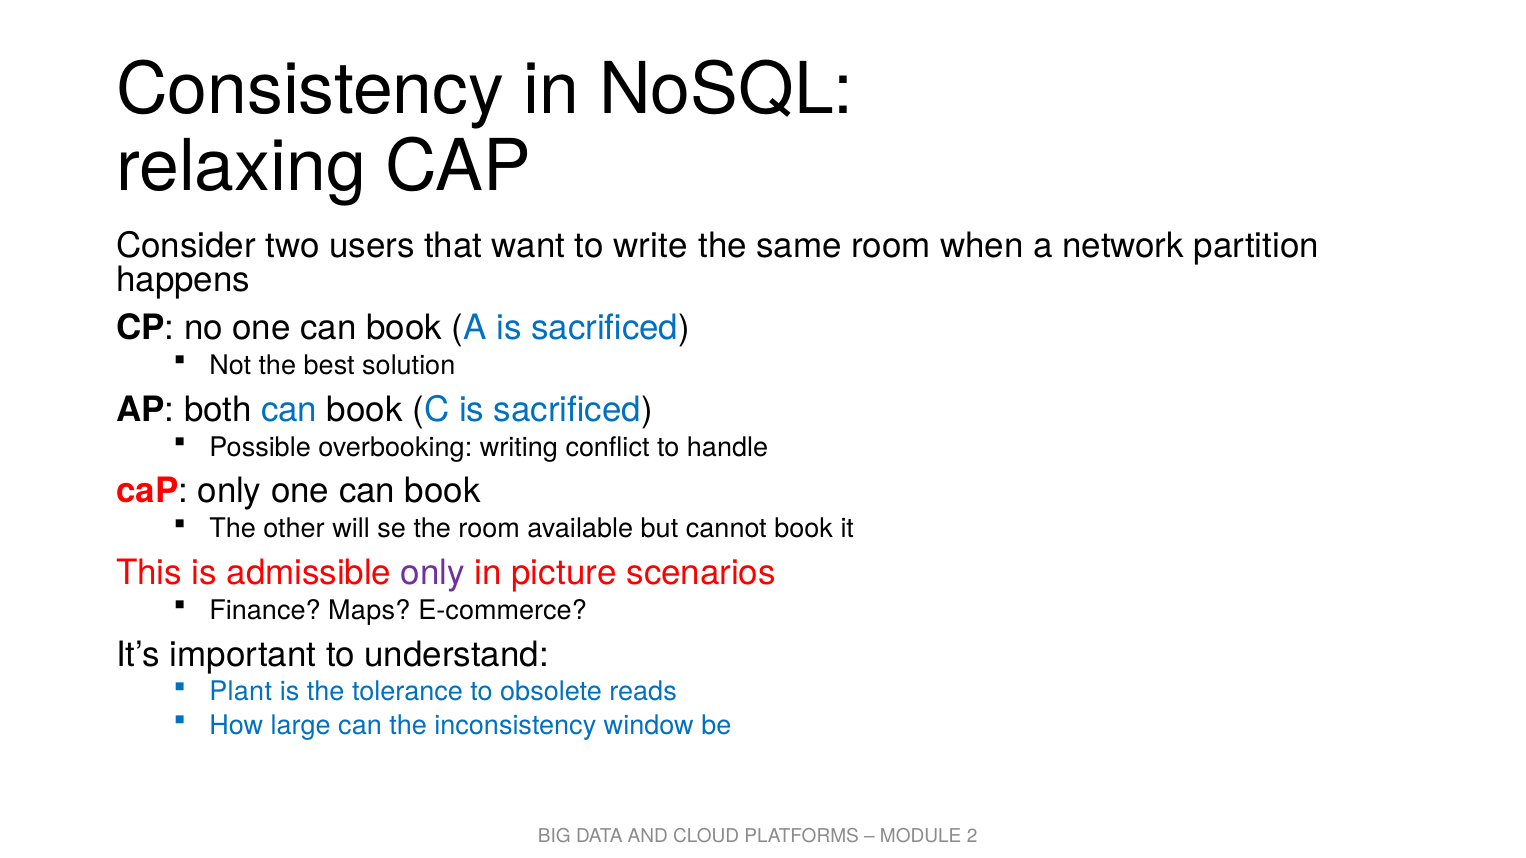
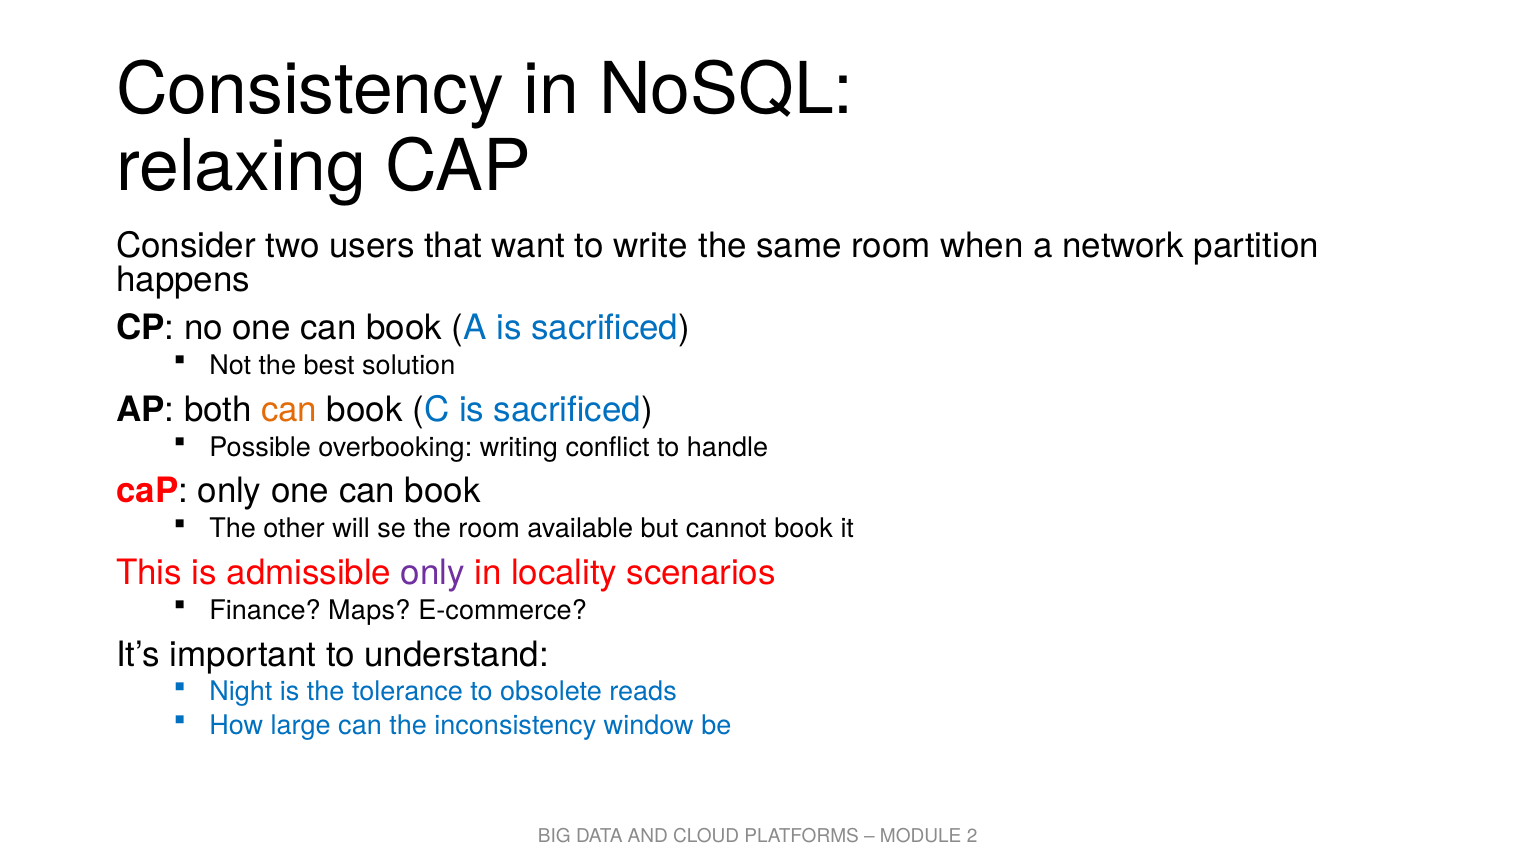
can colour: blue -> orange (289, 410)
picture: picture -> locality (564, 573)
Plant: Plant -> Night (241, 692)
